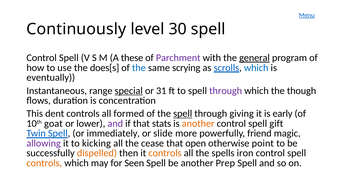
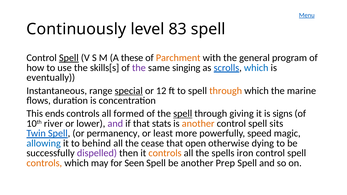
30: 30 -> 83 (178, 29)
Spell underline: none -> present (69, 58)
Parchment colour: purple -> orange (178, 58)
general underline: present -> none (255, 58)
does[s: does[s -> skills[s (105, 68)
the colour: blue -> purple (139, 68)
scrying: scrying -> singing (186, 68)
31: 31 -> 12 (161, 91)
through colour: purple -> orange (226, 91)
though: though -> marine (302, 91)
dent: dent -> ends (55, 114)
early: early -> signs (283, 114)
goat: goat -> river (53, 124)
gift: gift -> sits (276, 124)
immediately: immediately -> permanency (113, 134)
slide: slide -> least (163, 134)
friend: friend -> speed (259, 134)
allowing colour: purple -> blue (44, 143)
kicking: kicking -> behind (96, 143)
point: point -> dying (263, 143)
dispelled colour: orange -> purple (97, 153)
